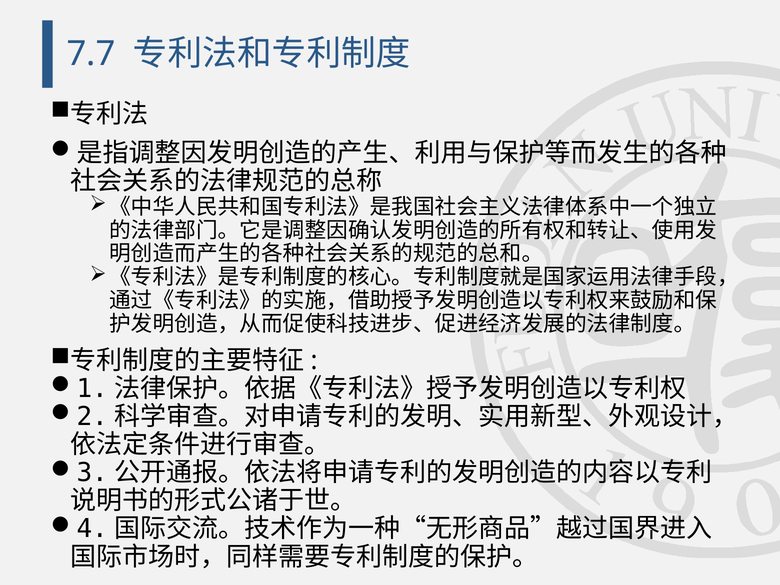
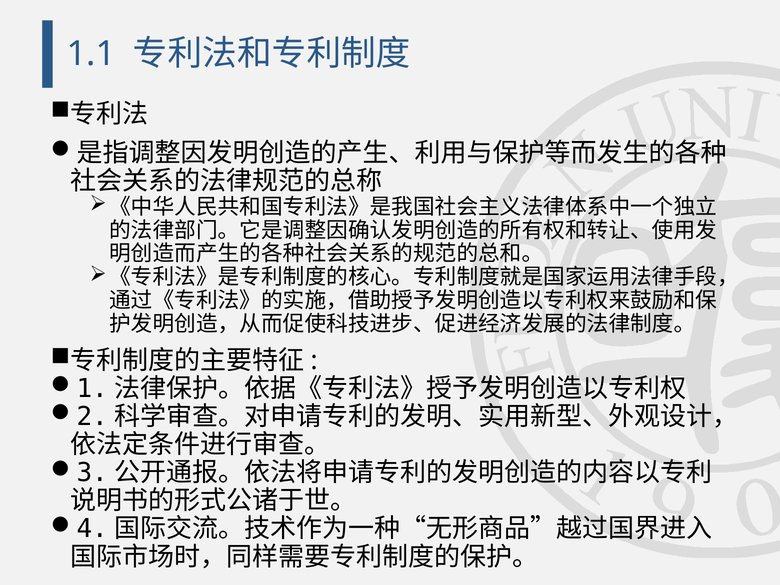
7.7: 7.7 -> 1.1 (91, 54)
